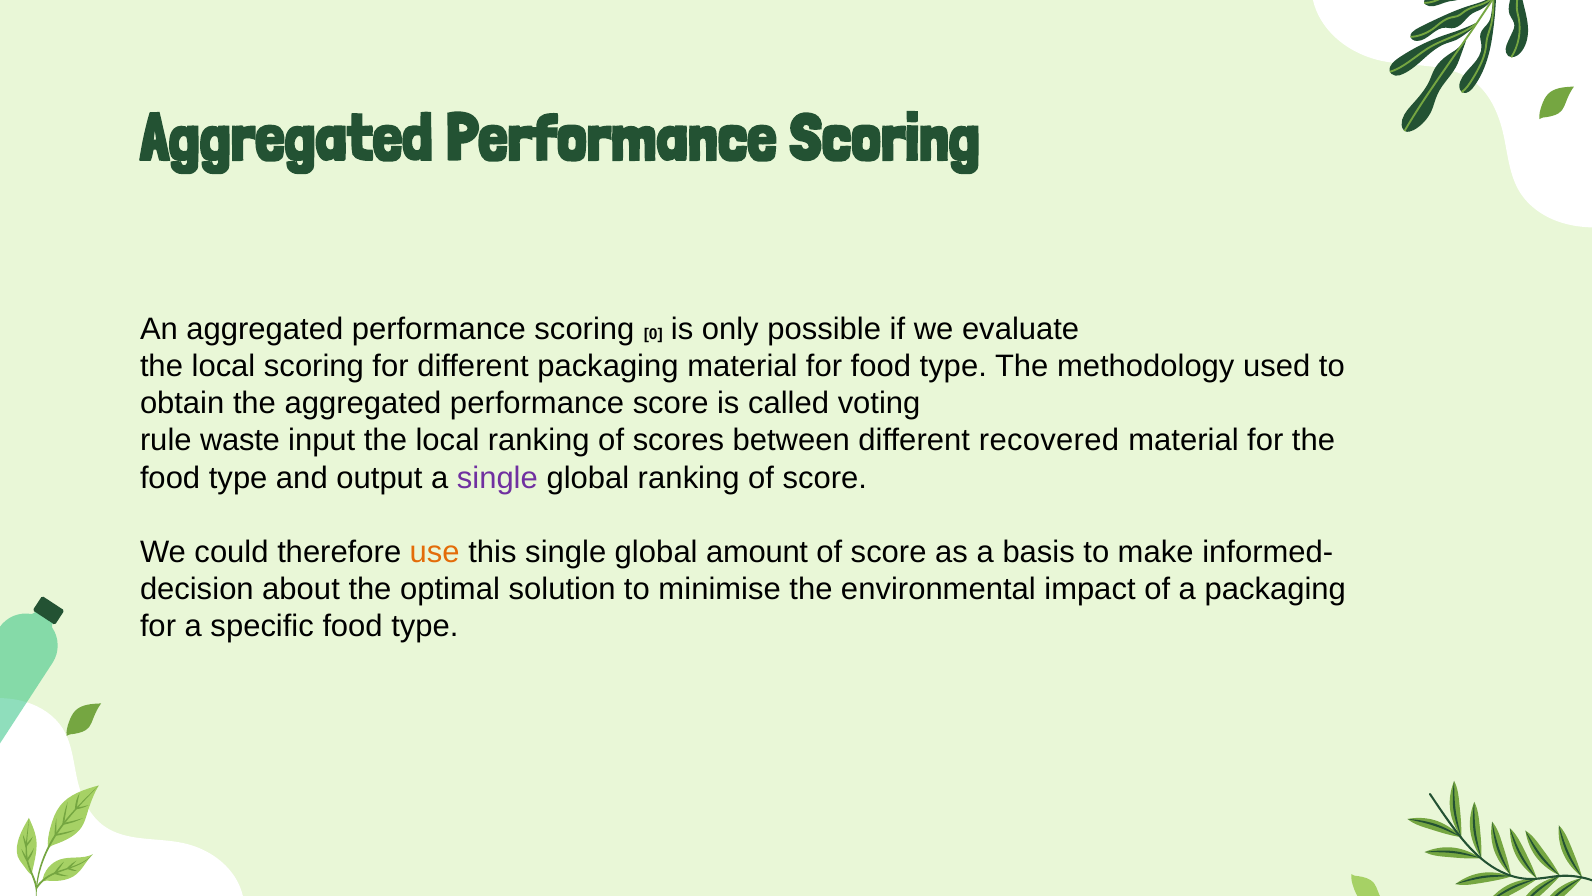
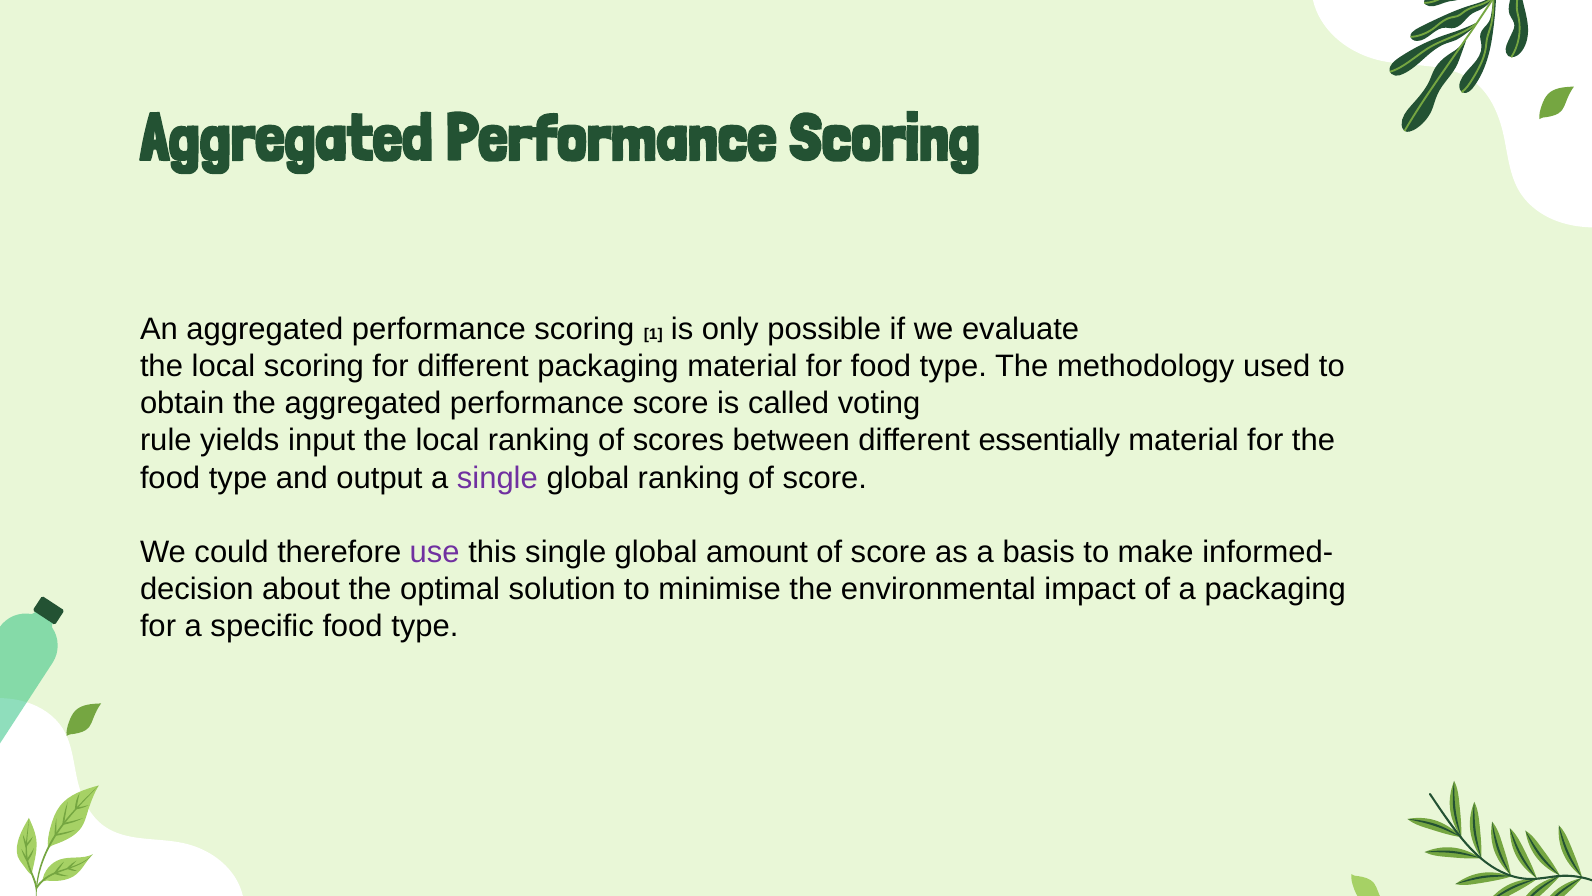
0: 0 -> 1 (653, 334)
waste: waste -> yields (240, 440)
recovered: recovered -> essentially (1049, 440)
use colour: orange -> purple (435, 552)
